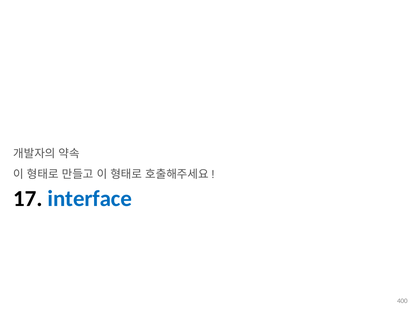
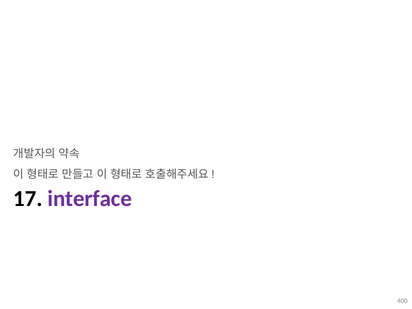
interface colour: blue -> purple (90, 198)
